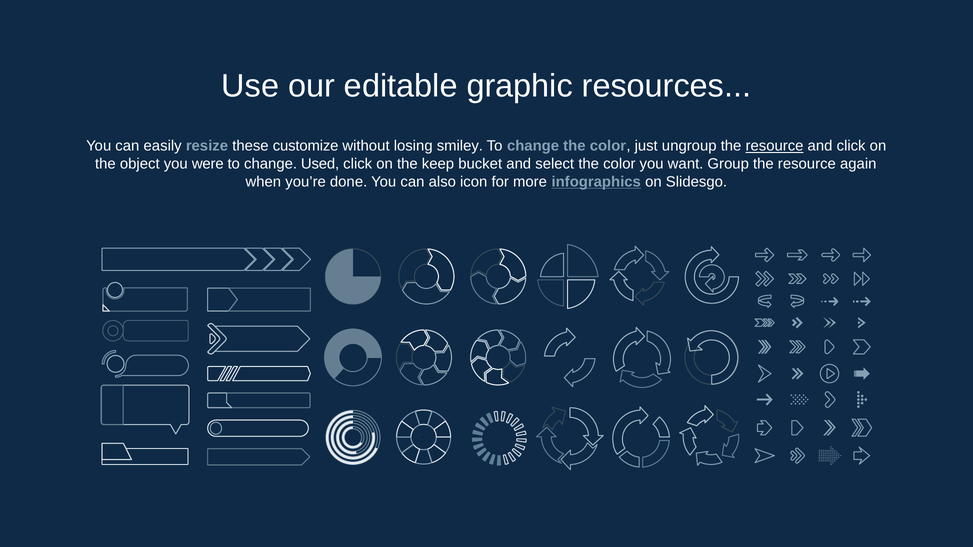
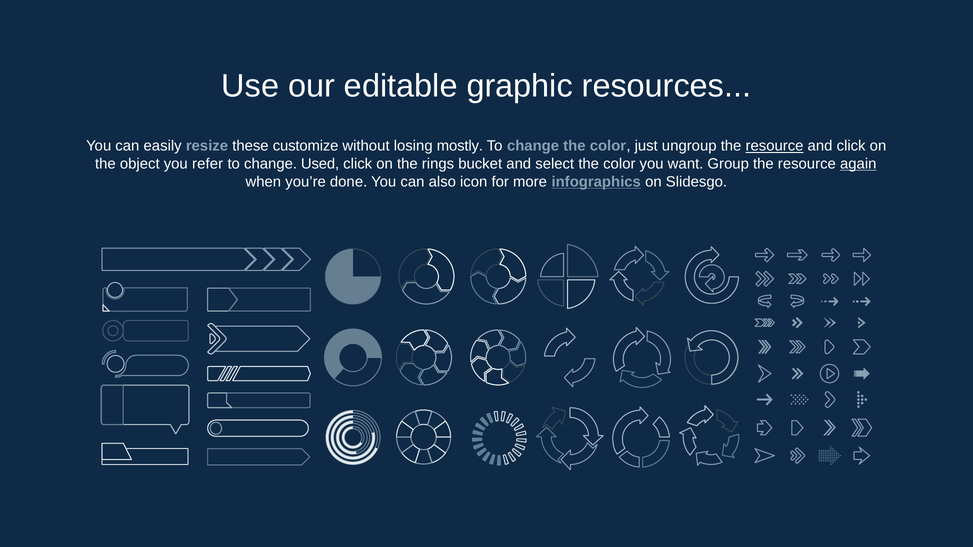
smiley: smiley -> mostly (460, 146)
were: were -> refer (208, 164)
keep: keep -> rings (438, 164)
again underline: none -> present (858, 164)
